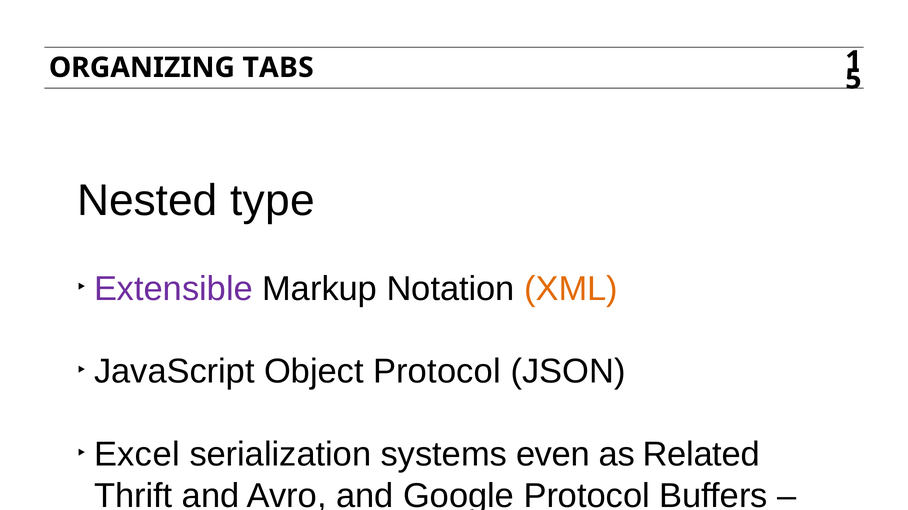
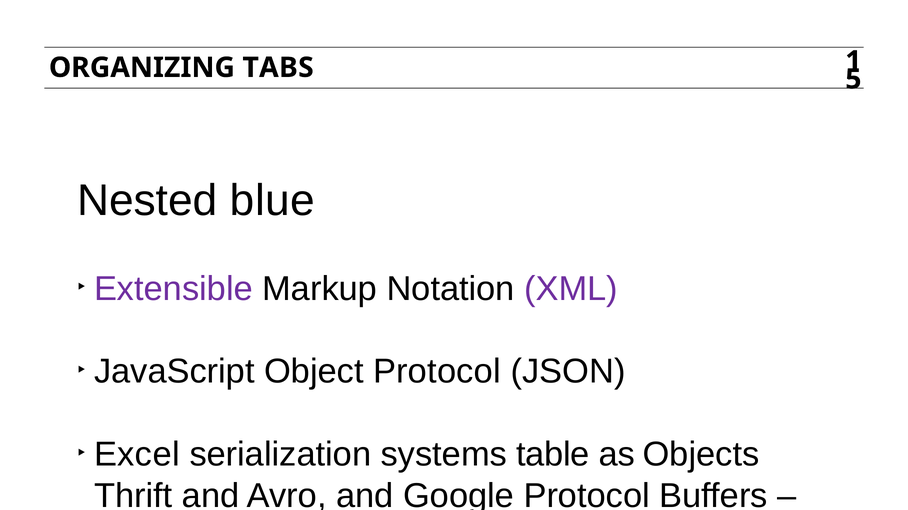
type: type -> blue (273, 201)
XML colour: orange -> purple (571, 289)
systems even: even -> table (553, 454)
as Related: Related -> Objects (701, 454)
